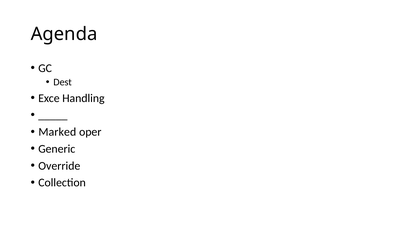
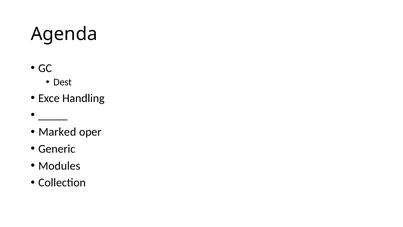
Override: Override -> Modules (59, 166)
